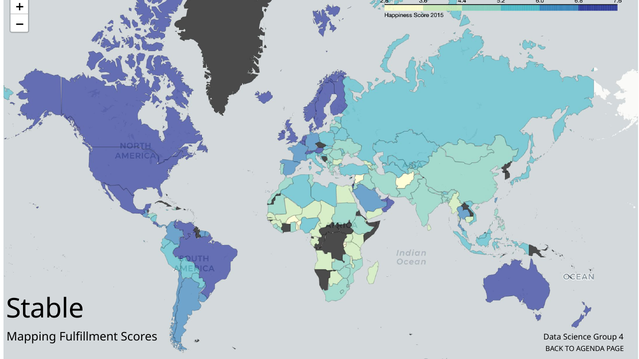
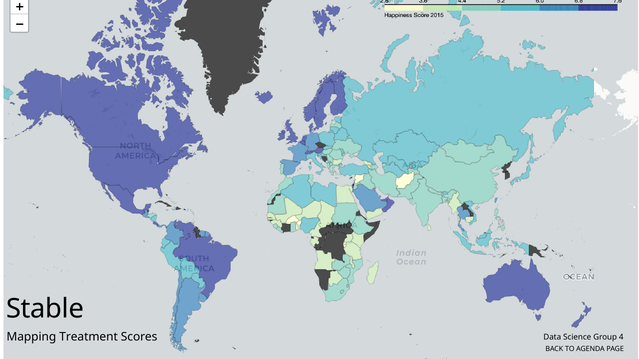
Fulfillment: Fulfillment -> Treatment (89, 337)
